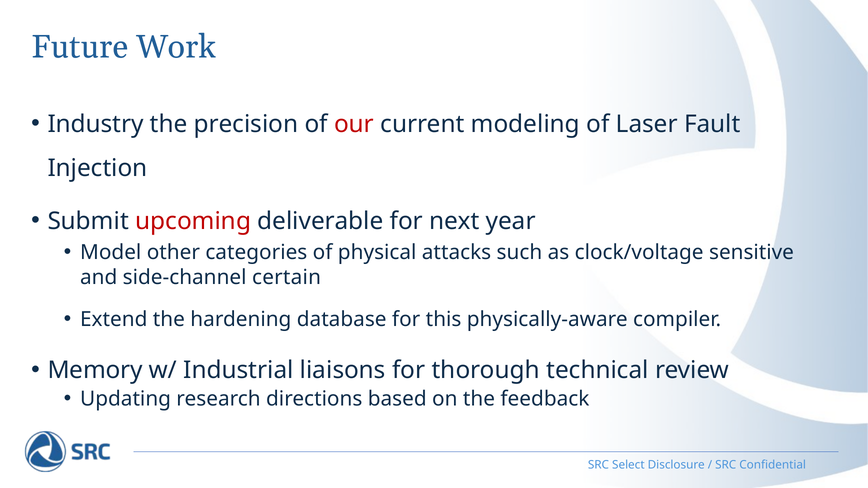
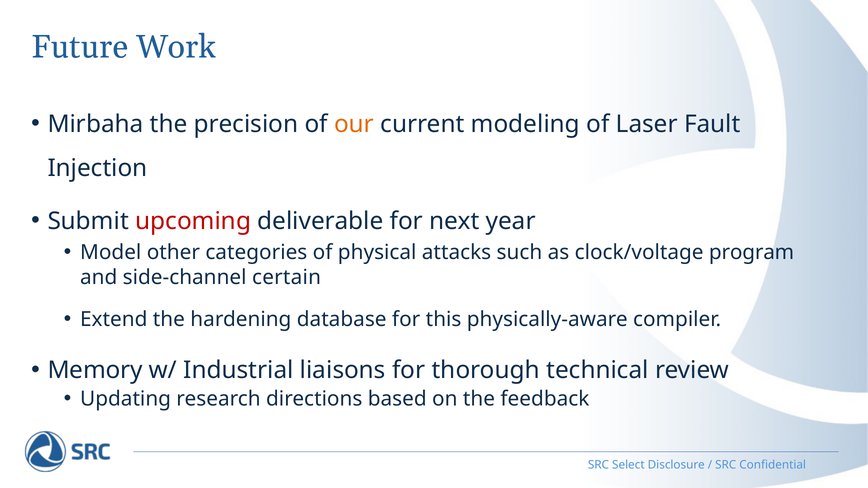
Industry: Industry -> Mirbaha (96, 124)
our colour: red -> orange (354, 124)
sensitive: sensitive -> program (752, 253)
